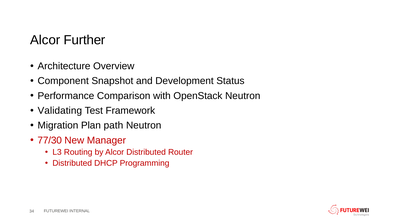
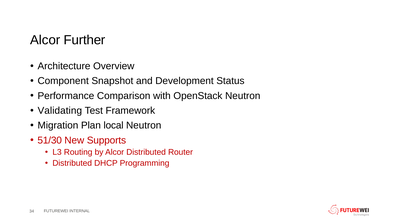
path: path -> local (114, 125)
77/30: 77/30 -> 51/30 (50, 140)
Manager: Manager -> Supports (106, 140)
